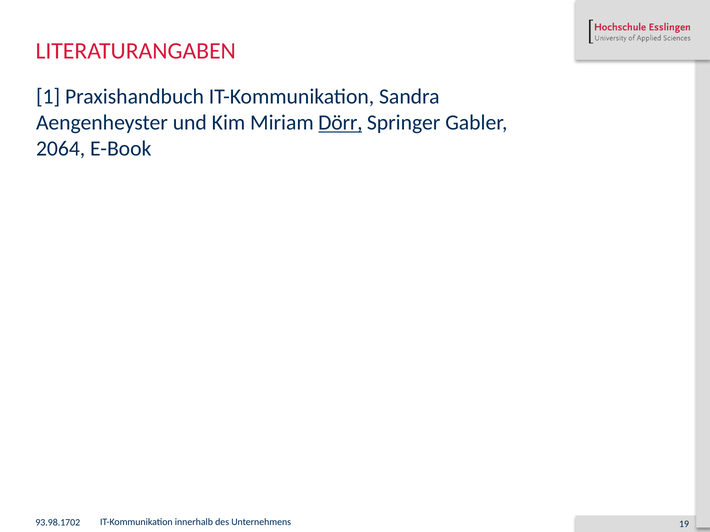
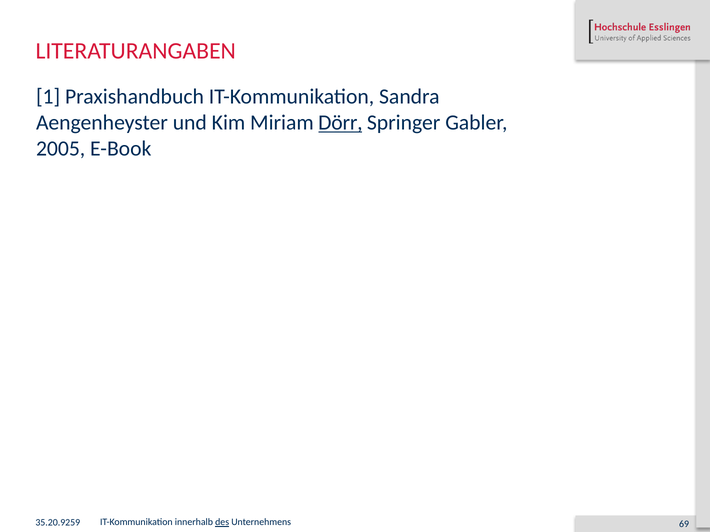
2064: 2064 -> 2005 (61, 149)
93.98.1702: 93.98.1702 -> 35.20.9259 (58, 523)
des underline: none -> present (222, 523)
19: 19 -> 69 (684, 525)
